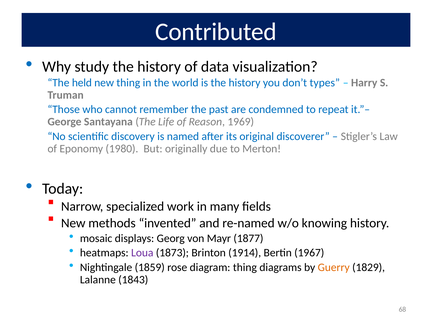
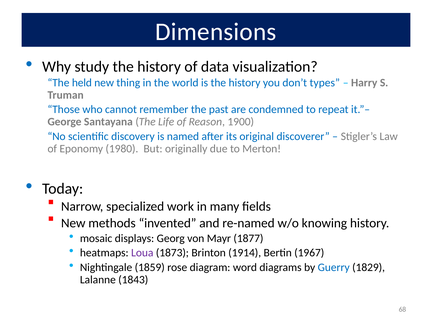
Contributed: Contributed -> Dimensions (216, 32)
1969: 1969 -> 1900 (241, 122)
diagram thing: thing -> word (245, 267)
Guerry colour: orange -> blue (334, 267)
